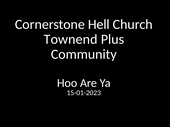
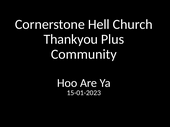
Townend: Townend -> Thankyou (71, 39)
